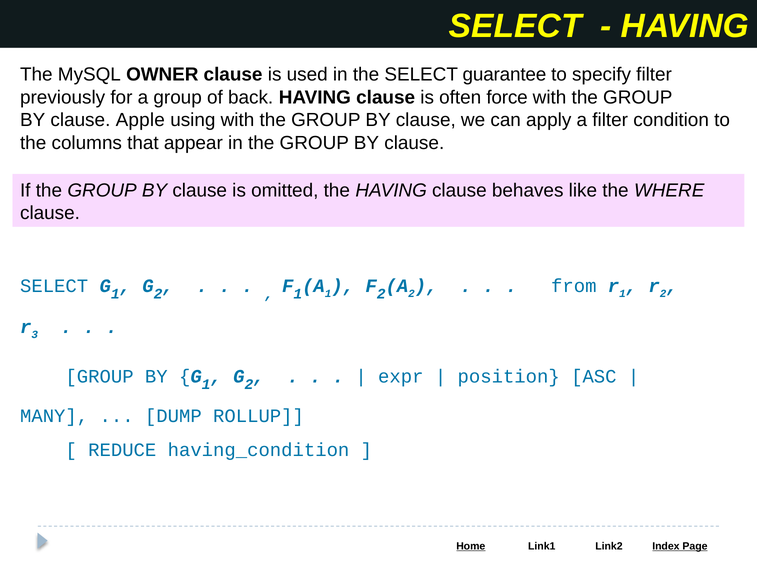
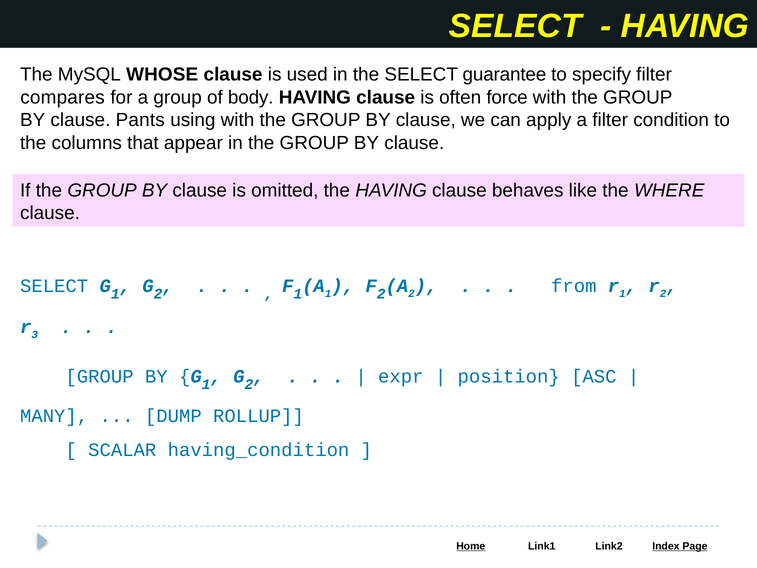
OWNER: OWNER -> WHOSE (162, 75)
previously: previously -> compares (63, 97)
back: back -> body (251, 97)
Apple: Apple -> Pants (140, 120)
REDUCE: REDUCE -> SCALAR (122, 450)
